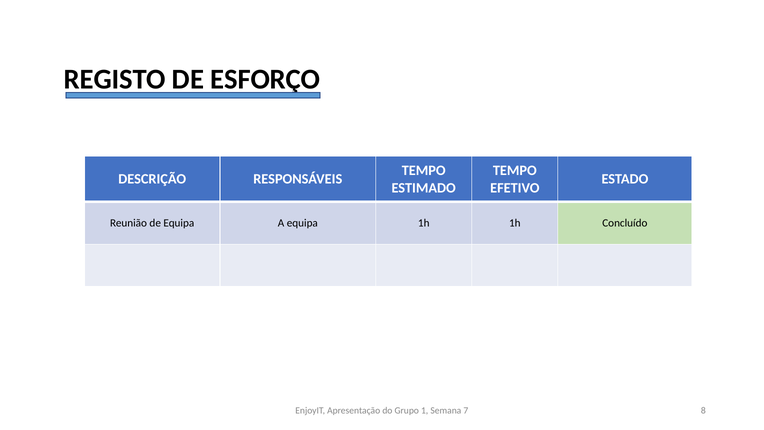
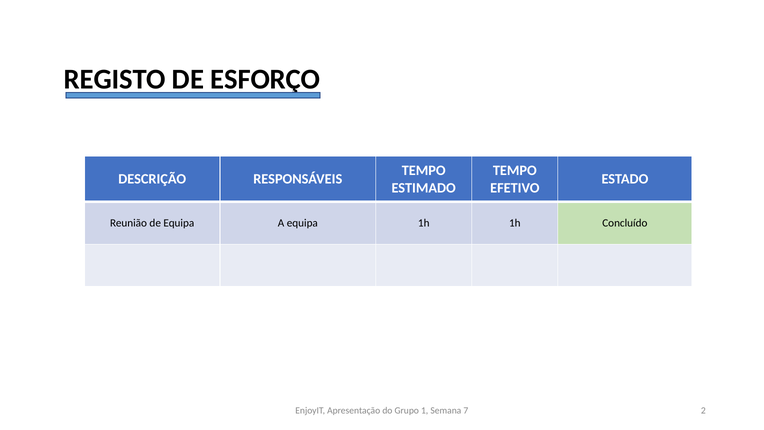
8: 8 -> 2 (703, 410)
